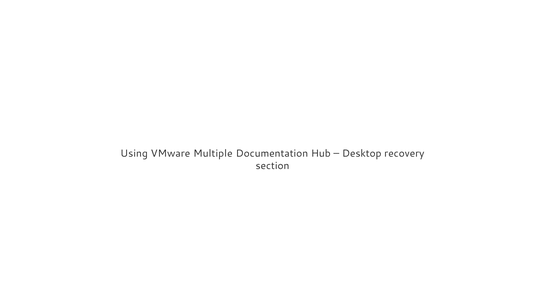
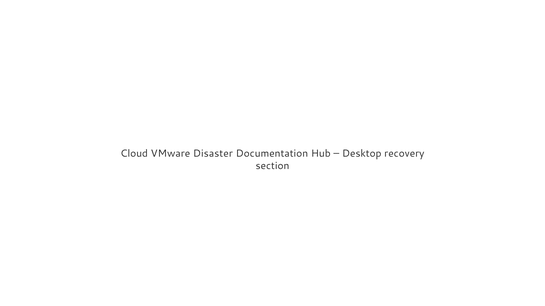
Using: Using -> Cloud (134, 154)
Multiple: Multiple -> Disaster (213, 154)
